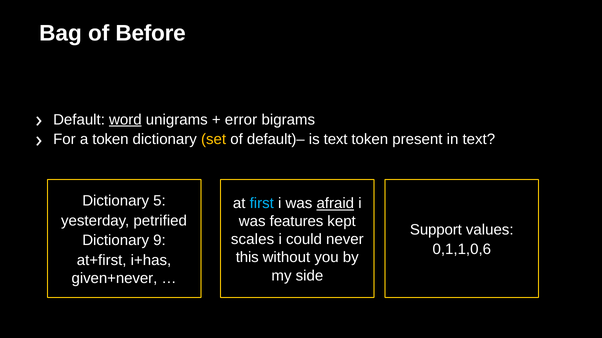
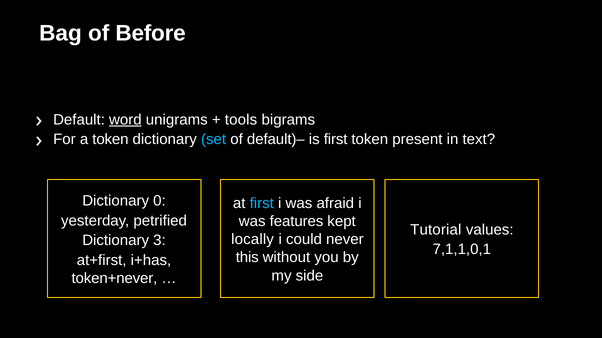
error: error -> tools (241, 120)
set colour: yellow -> light blue (214, 140)
is text: text -> first (336, 140)
5: 5 -> 0 (159, 201)
afraid underline: present -> none (335, 204)
Support: Support -> Tutorial (436, 230)
scales: scales -> locally (253, 240)
9: 9 -> 3 (159, 241)
0,1,1,0,6: 0,1,1,0,6 -> 7,1,1,0,1 (462, 250)
given+never: given+never -> token+never (114, 279)
